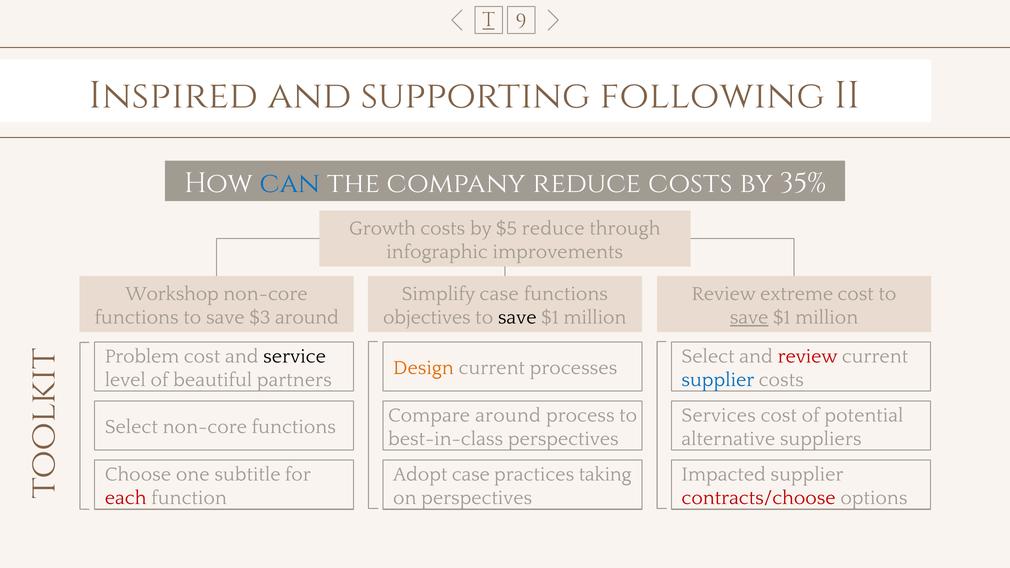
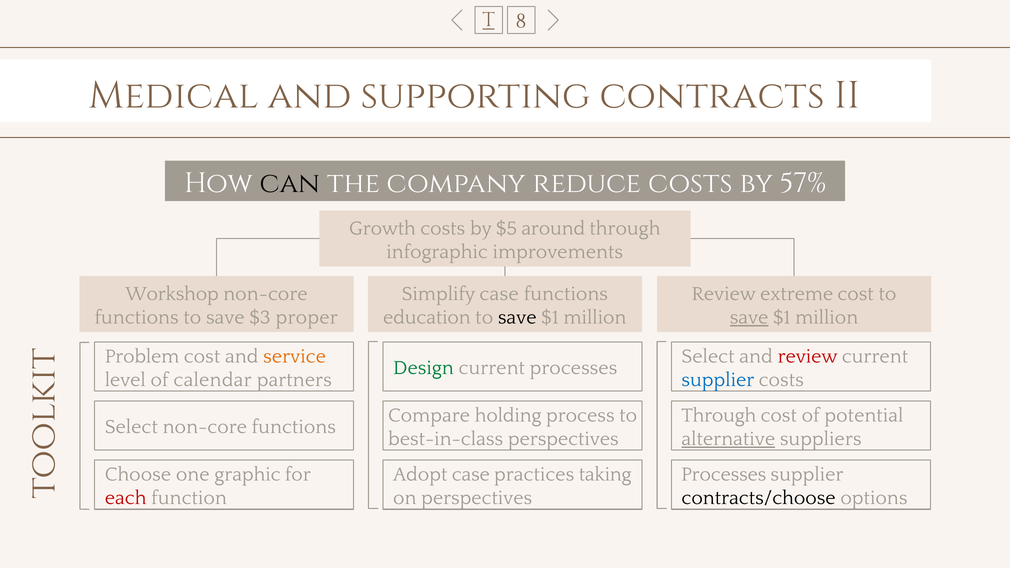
9: 9 -> 8 (521, 21)
Inspired: Inspired -> Medical (174, 95)
following: following -> contracts (712, 95)
can colour: blue -> black (290, 183)
35%: 35% -> 57% (803, 183)
$5 reduce: reduce -> around (553, 228)
$3 around: around -> proper (307, 317)
objectives: objectives -> education (427, 317)
service colour: black -> orange (295, 356)
Design colour: orange -> green (423, 368)
beautiful: beautiful -> calendar (213, 380)
Compare around: around -> holding (508, 415)
Services: Services -> Through (719, 415)
alternative underline: none -> present (728, 439)
subtitle: subtitle -> graphic (248, 474)
Impacted: Impacted -> Processes (724, 474)
contracts/choose colour: red -> black (759, 498)
